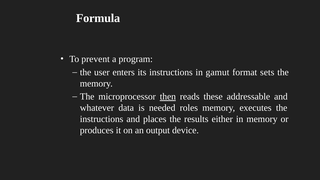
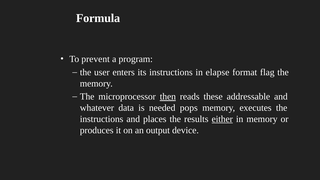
gamut: gamut -> elapse (218, 72)
sets: sets -> flag (267, 72)
roles: roles -> pops (189, 108)
either underline: none -> present (222, 119)
